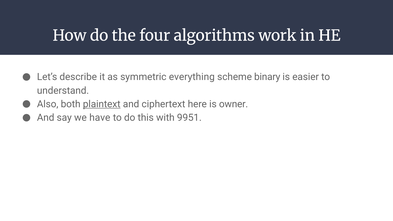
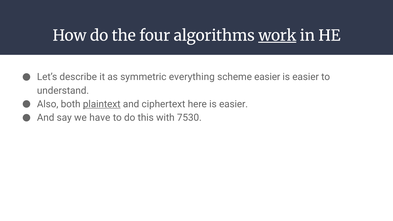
work underline: none -> present (277, 36)
scheme binary: binary -> easier (267, 77)
here is owner: owner -> easier (234, 104)
9951: 9951 -> 7530 (189, 118)
